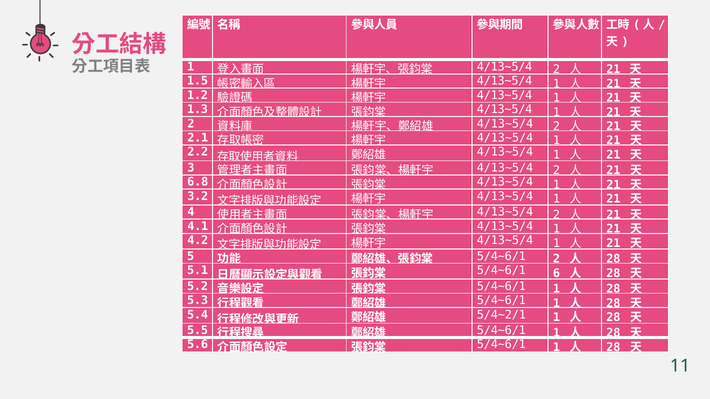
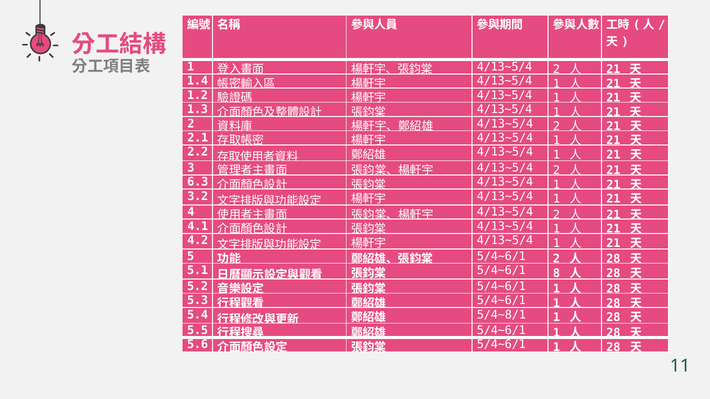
1.5: 1.5 -> 1.4 (198, 81)
6.8: 6.8 -> 6.3 (198, 182)
6: 6 -> 8 (557, 273)
5/4~2/1: 5/4~2/1 -> 5/4~8/1 (501, 315)
